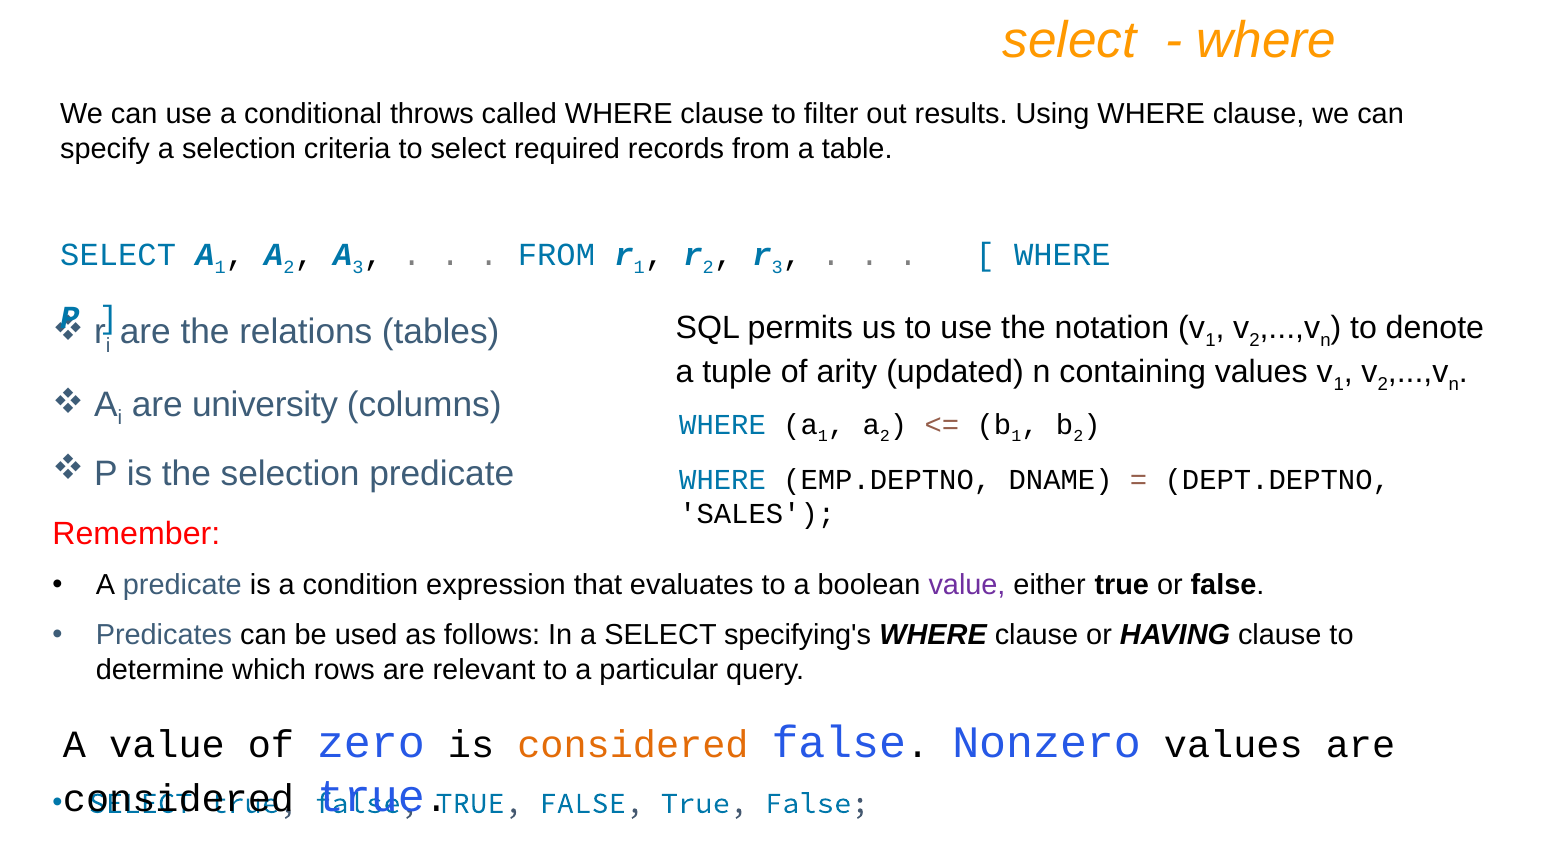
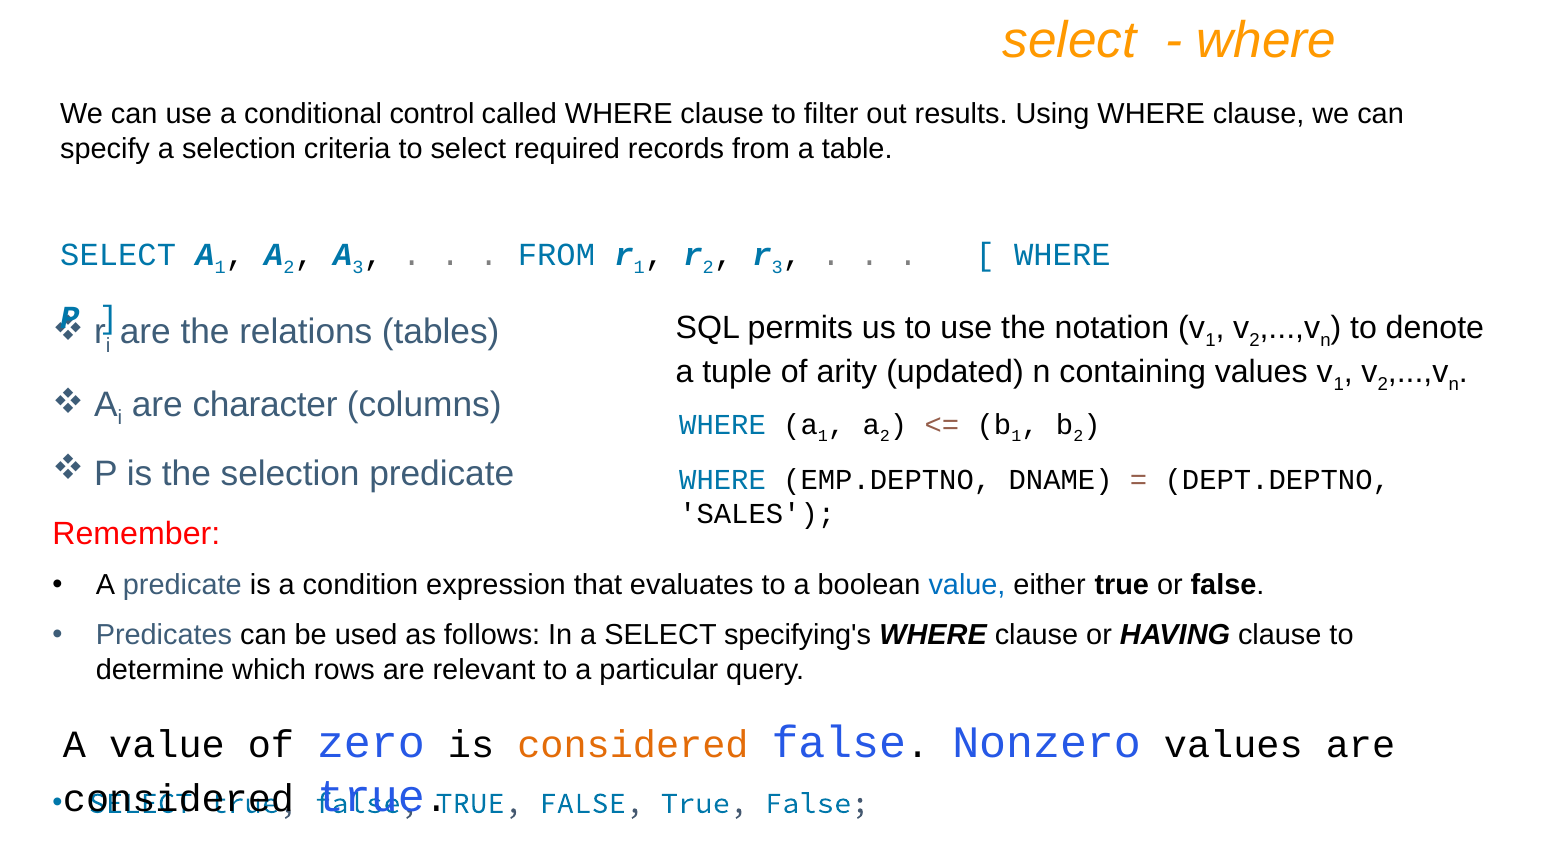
throws: throws -> control (432, 114)
university: university -> character (265, 404)
value colour: purple -> blue (967, 585)
